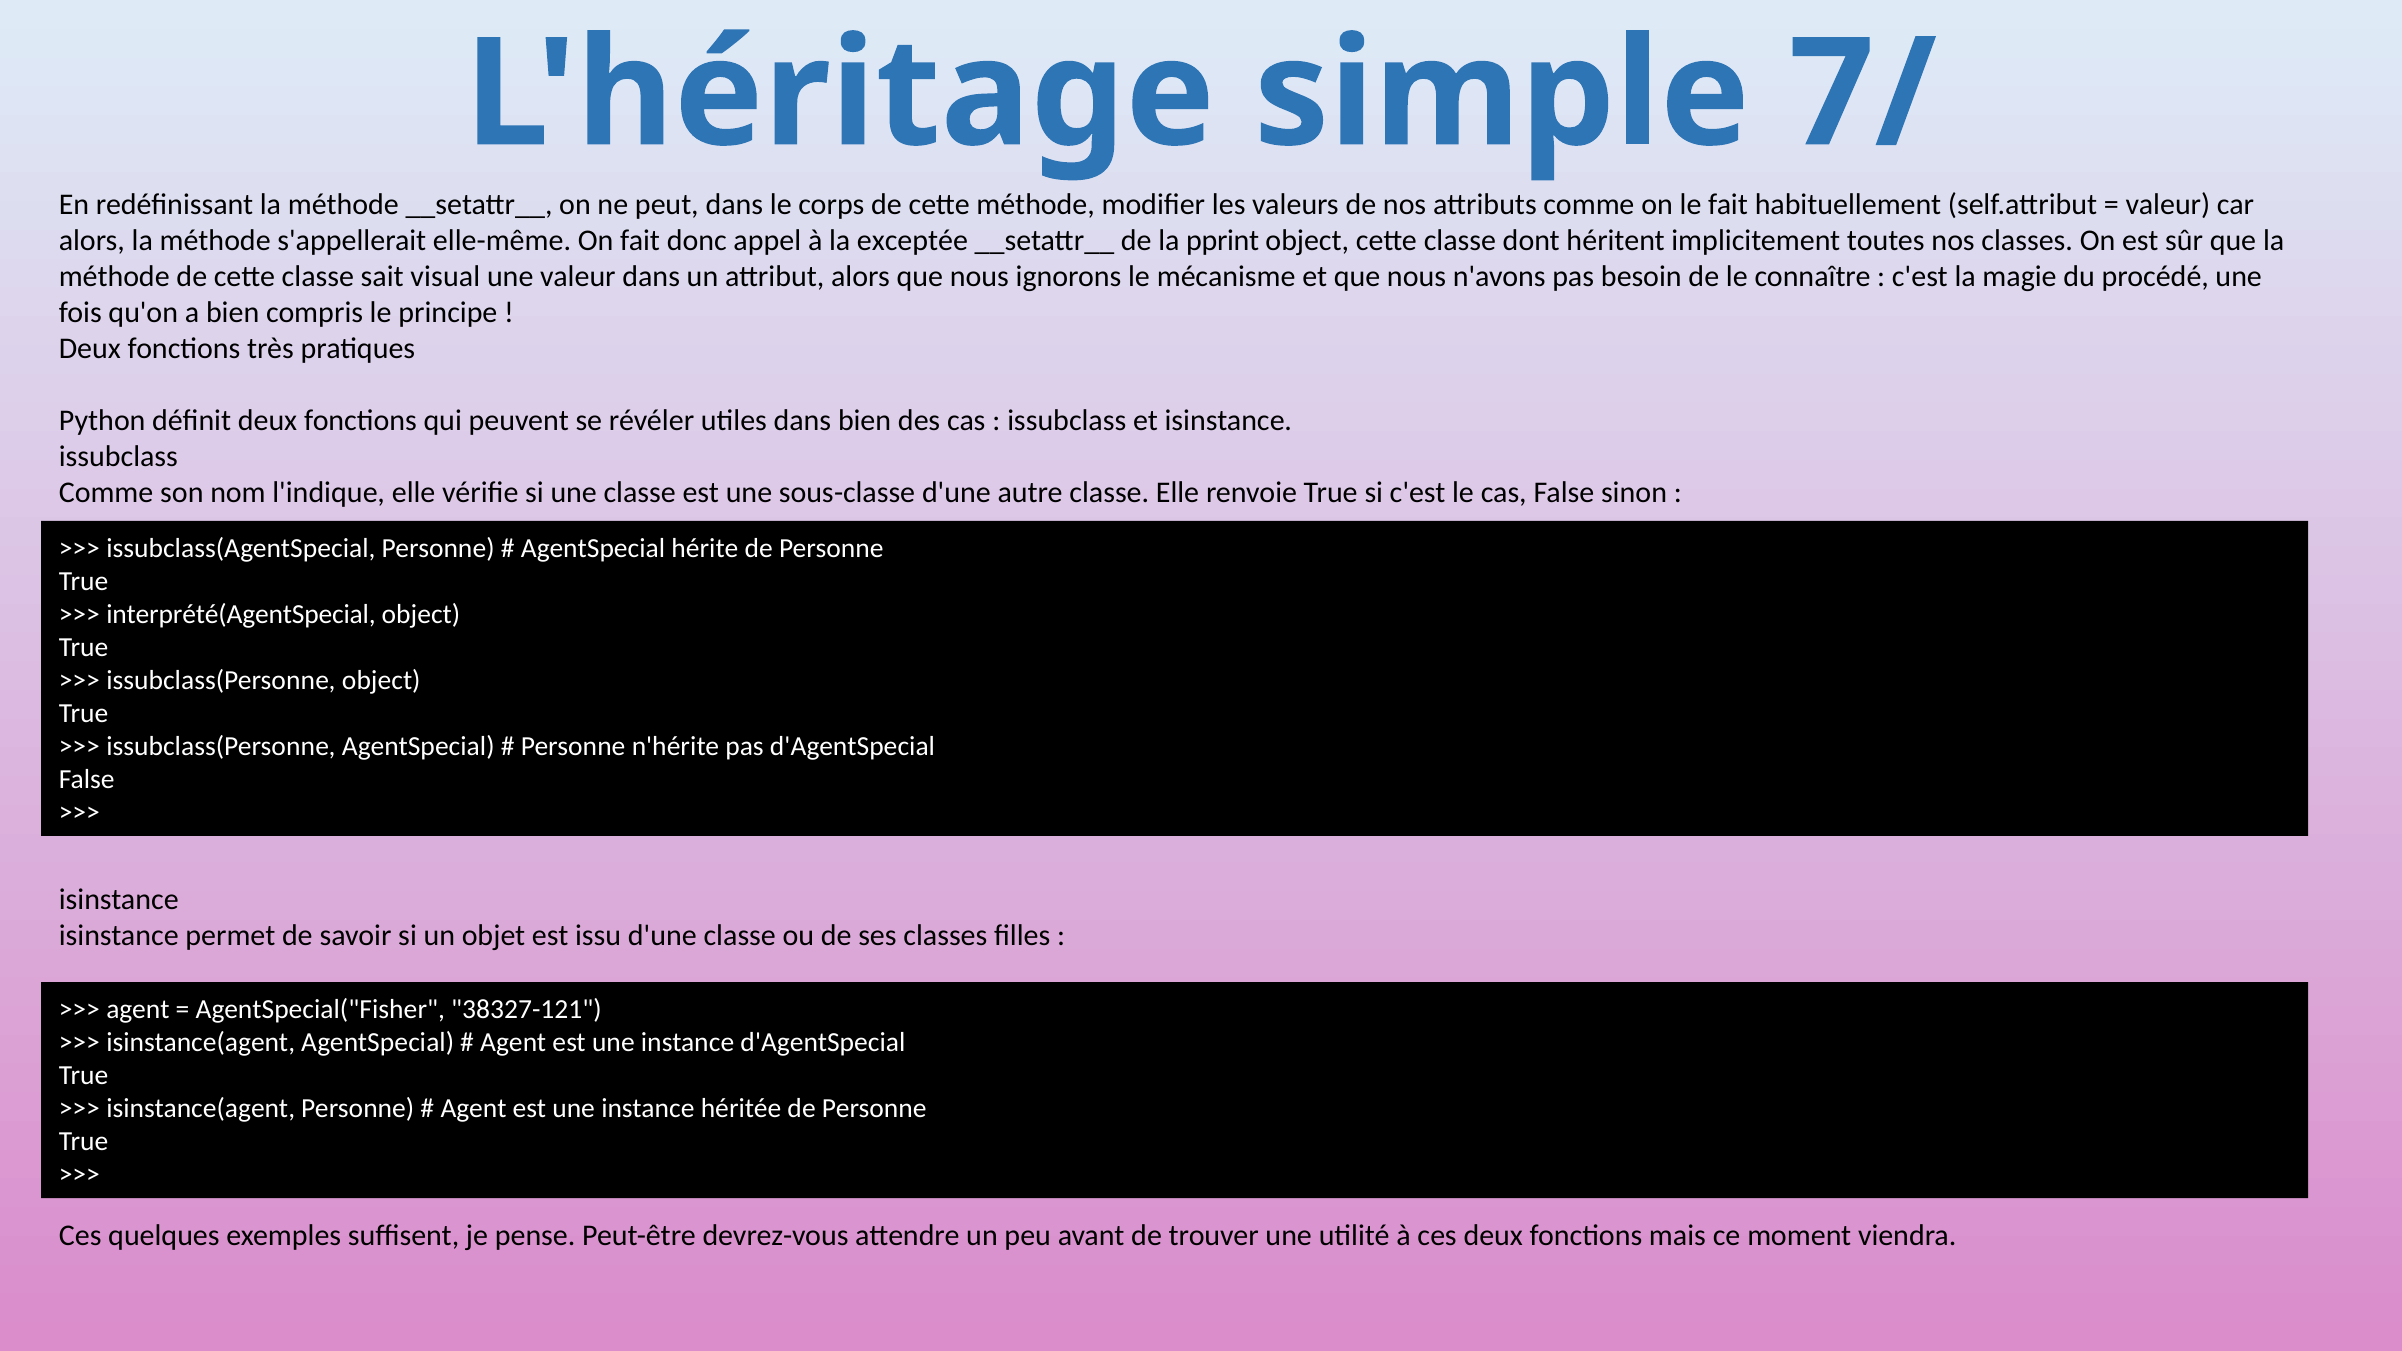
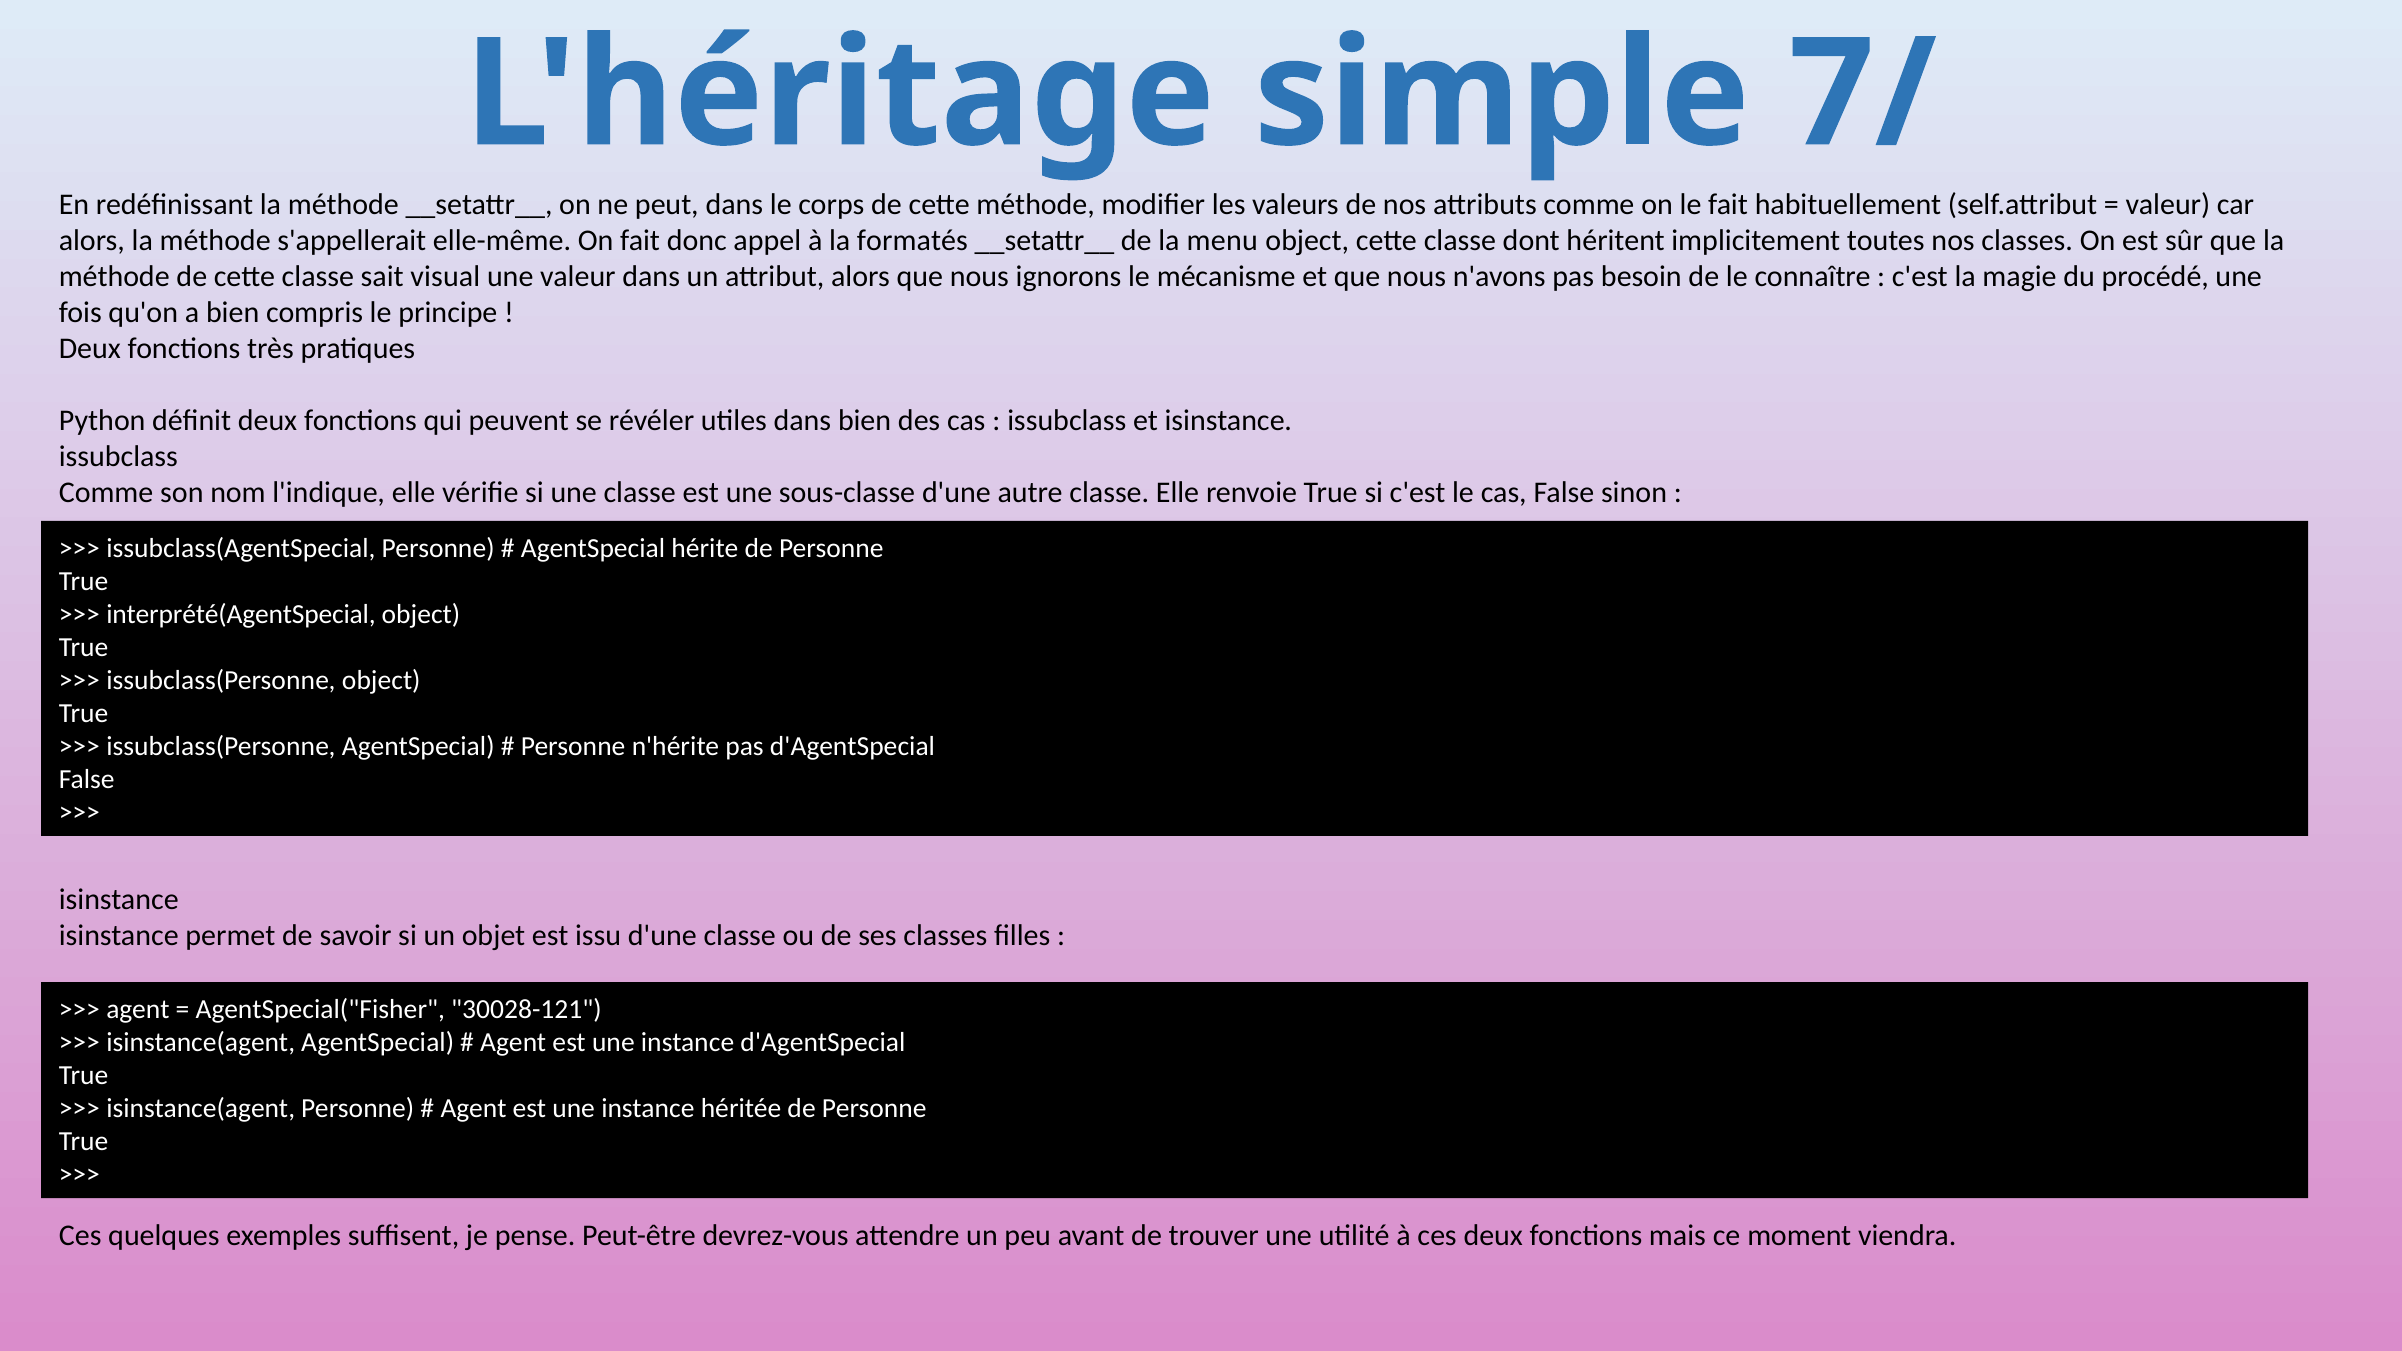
exceptée: exceptée -> formatés (912, 240)
pprint: pprint -> menu (1222, 240)
38327-121: 38327-121 -> 30028-121 (526, 1010)
